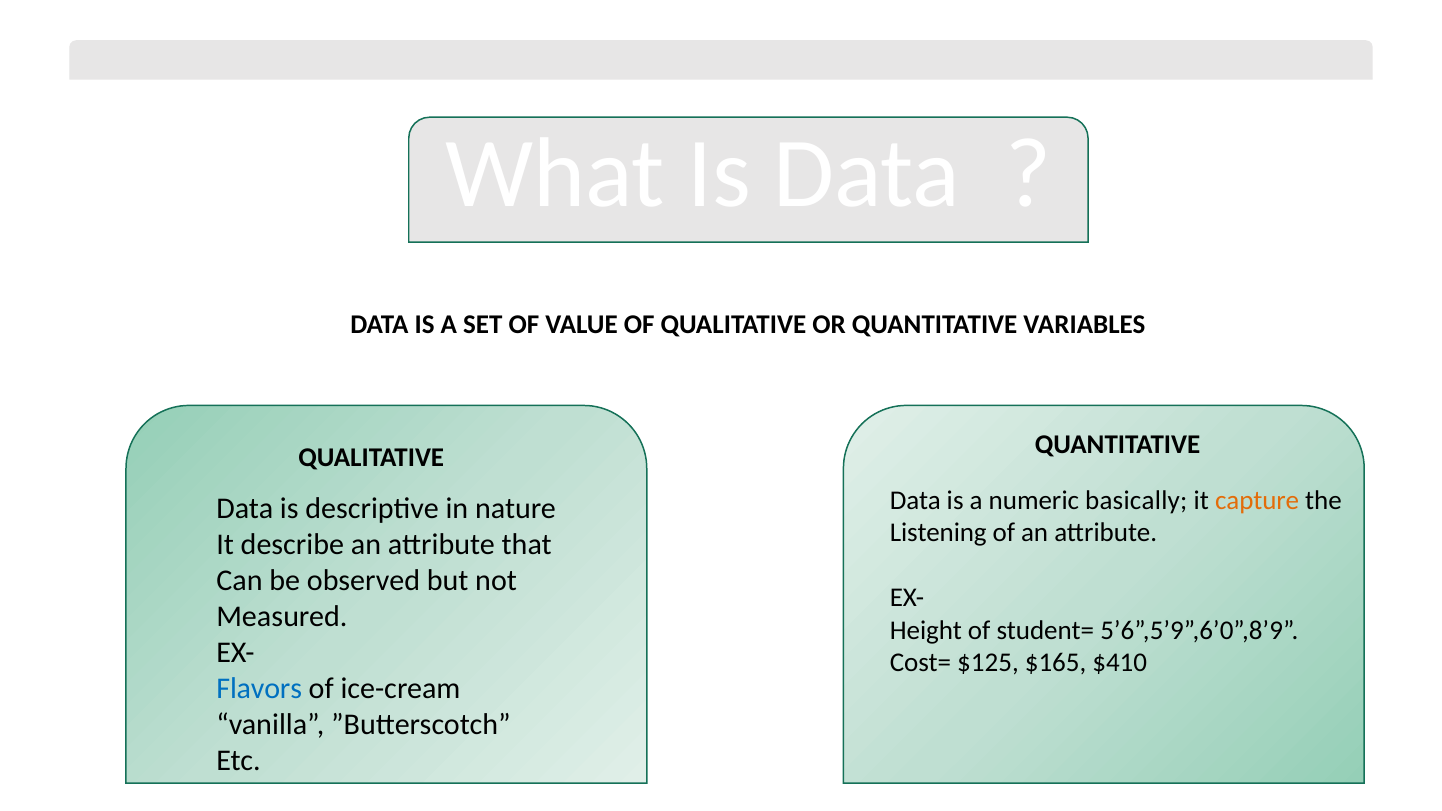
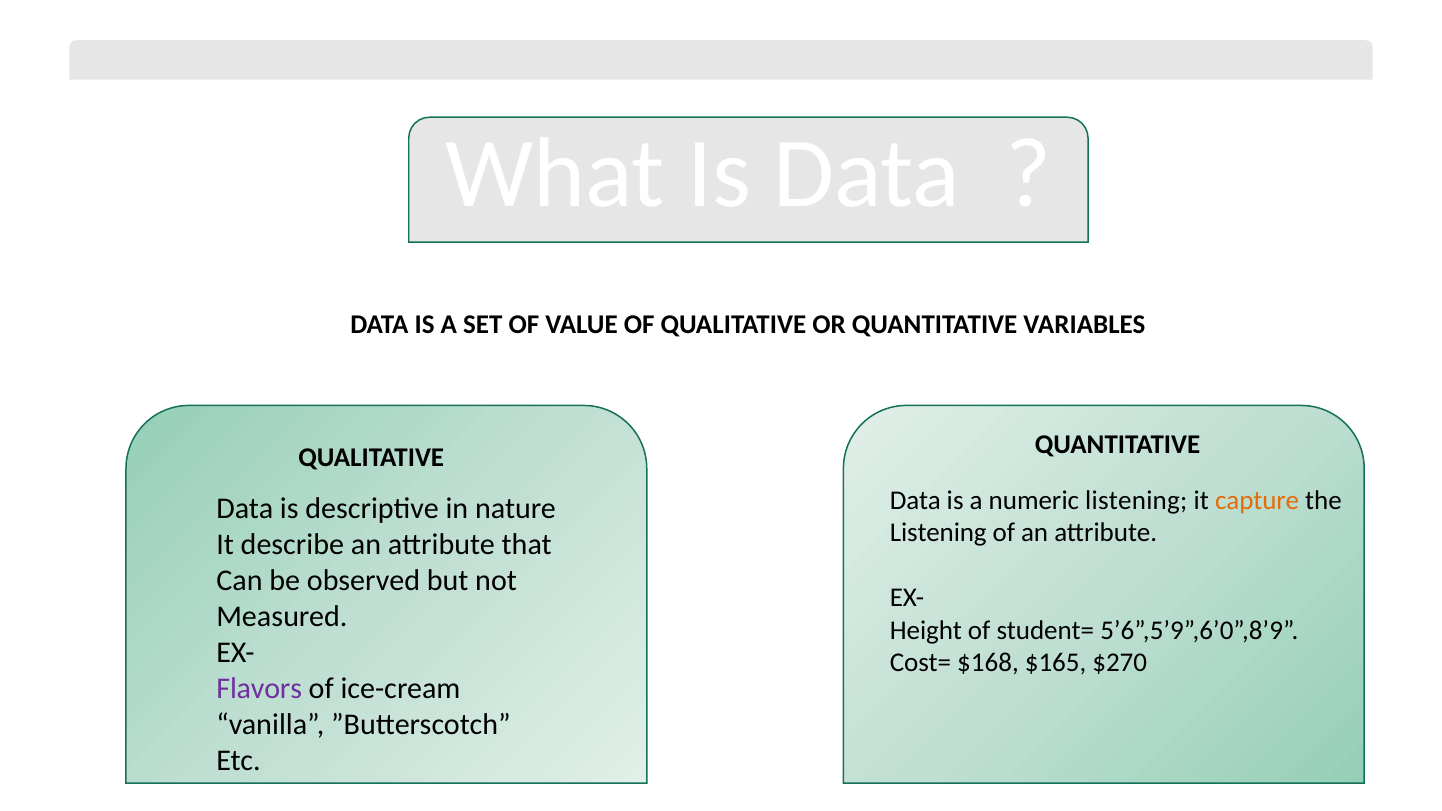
numeric basically: basically -> listening (1136, 501)
$125: $125 -> $168 (988, 663)
$410: $410 -> $270 (1120, 663)
Flavors colour: blue -> purple (259, 689)
